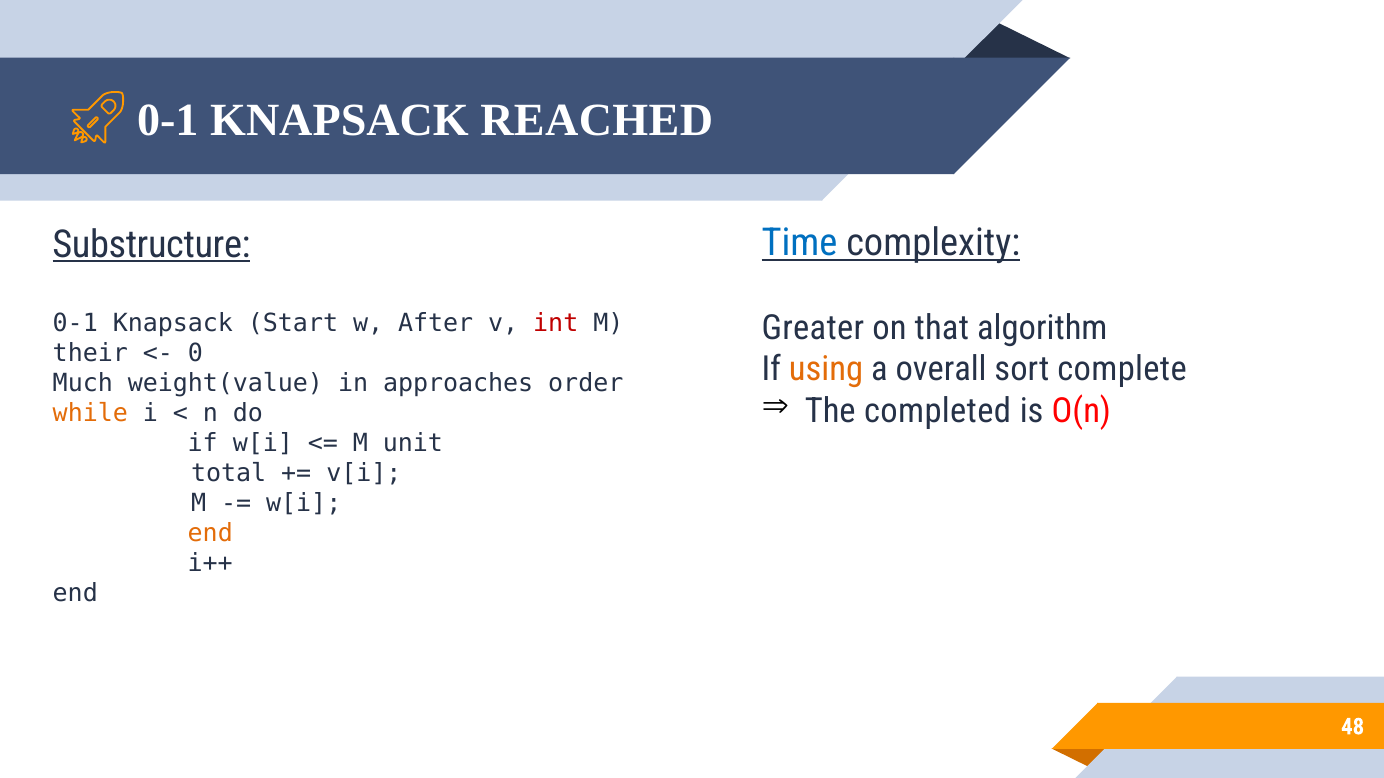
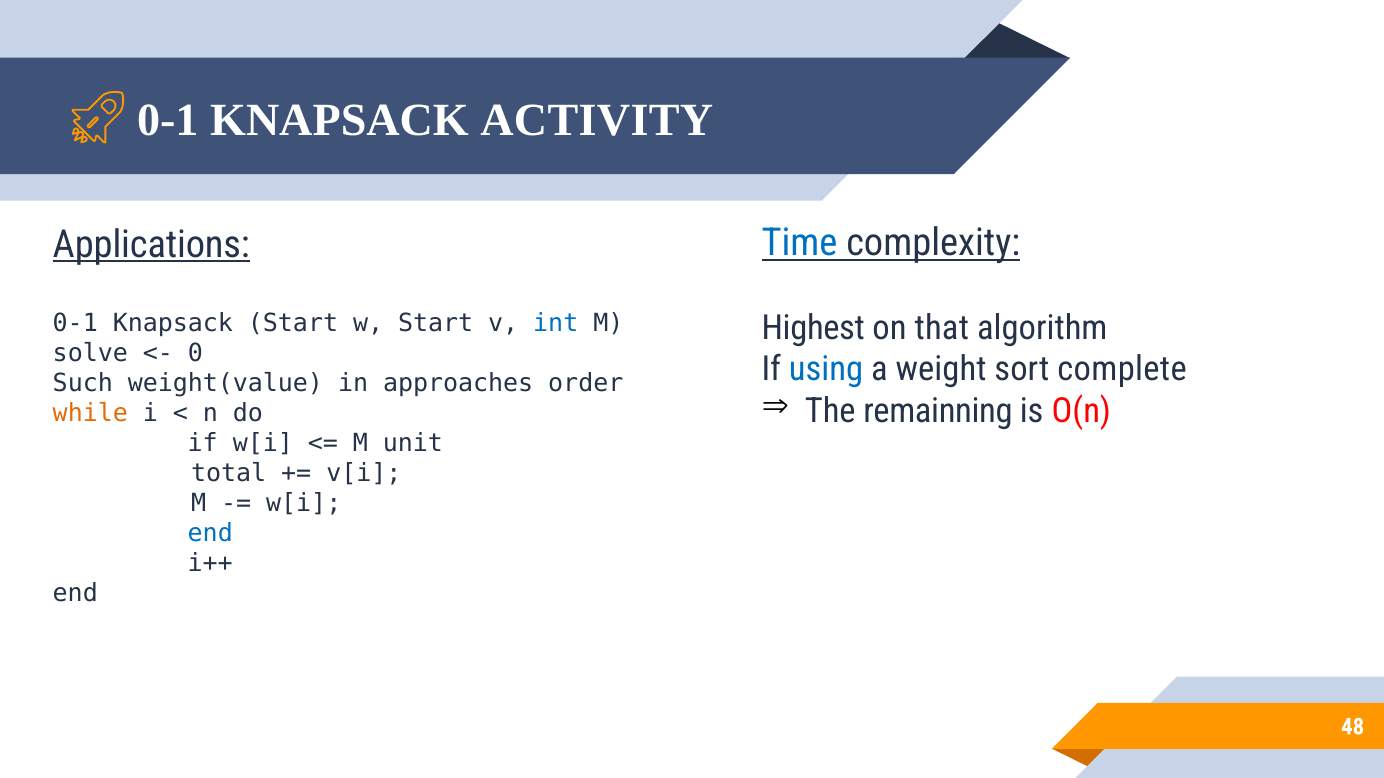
REACHED: REACHED -> ACTIVITY (597, 121)
Substructure: Substructure -> Applications (151, 245)
w After: After -> Start (436, 323)
int colour: red -> blue (556, 323)
Greater: Greater -> Highest (813, 328)
their: their -> solve (90, 353)
using colour: orange -> blue (826, 370)
overall: overall -> weight (941, 370)
Much: Much -> Such (83, 383)
completed: completed -> remainning (938, 411)
end colour: orange -> blue (210, 534)
